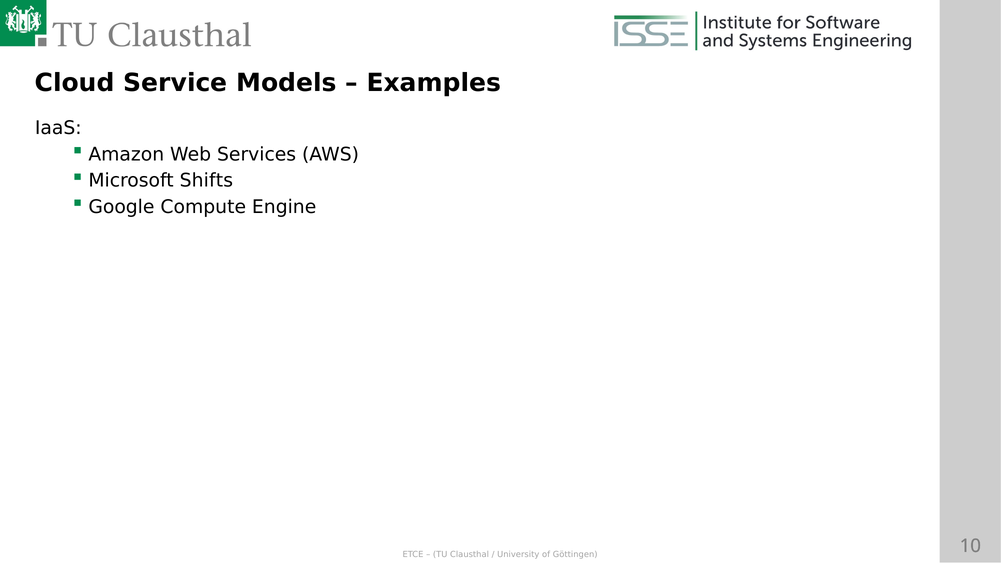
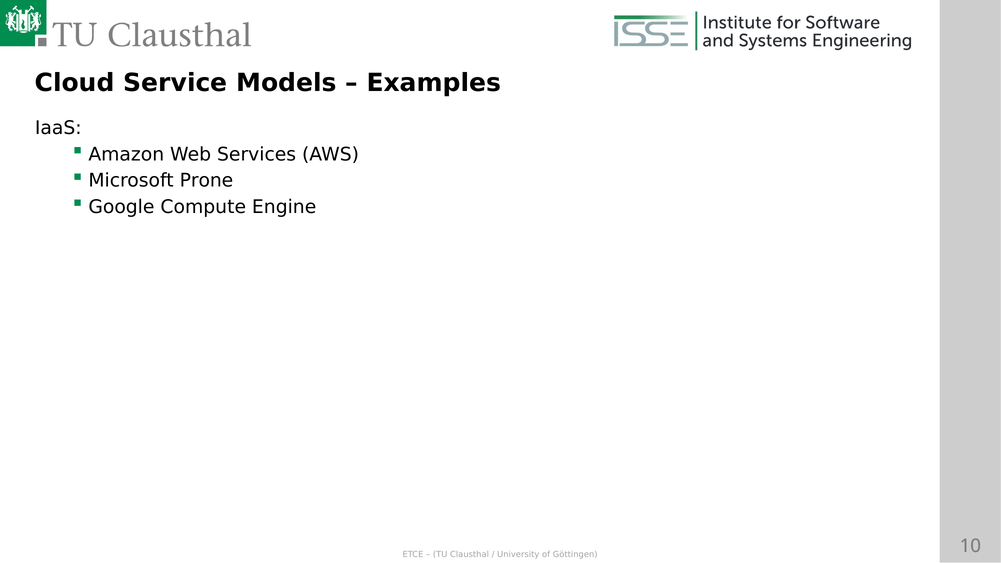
Shifts: Shifts -> Prone (206, 181)
